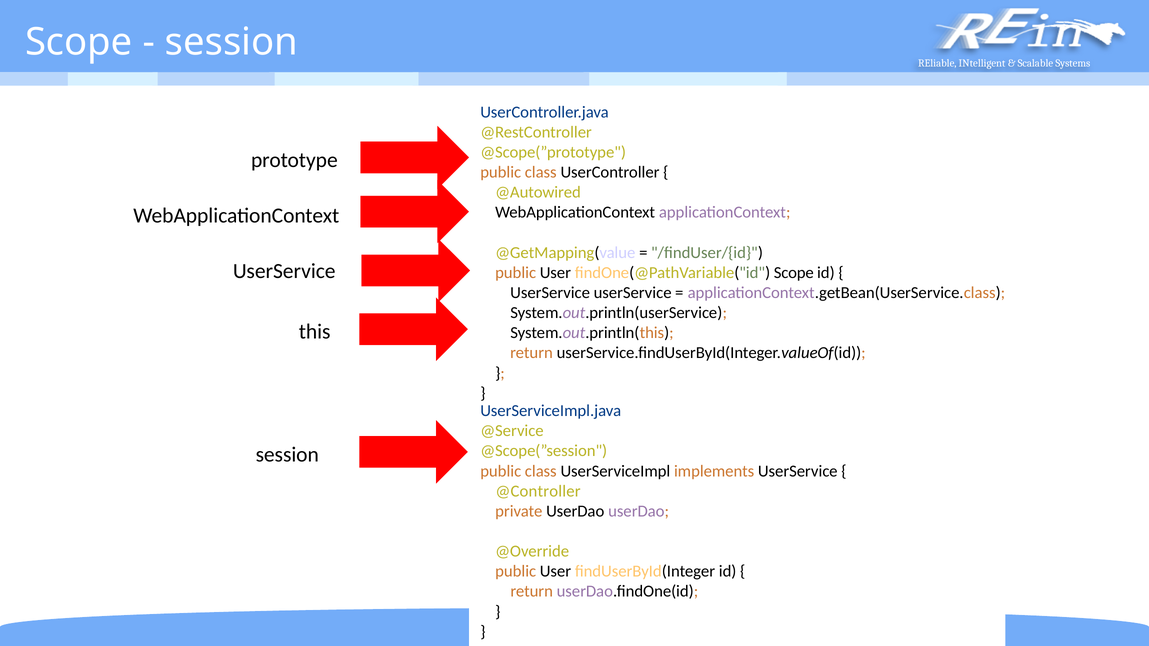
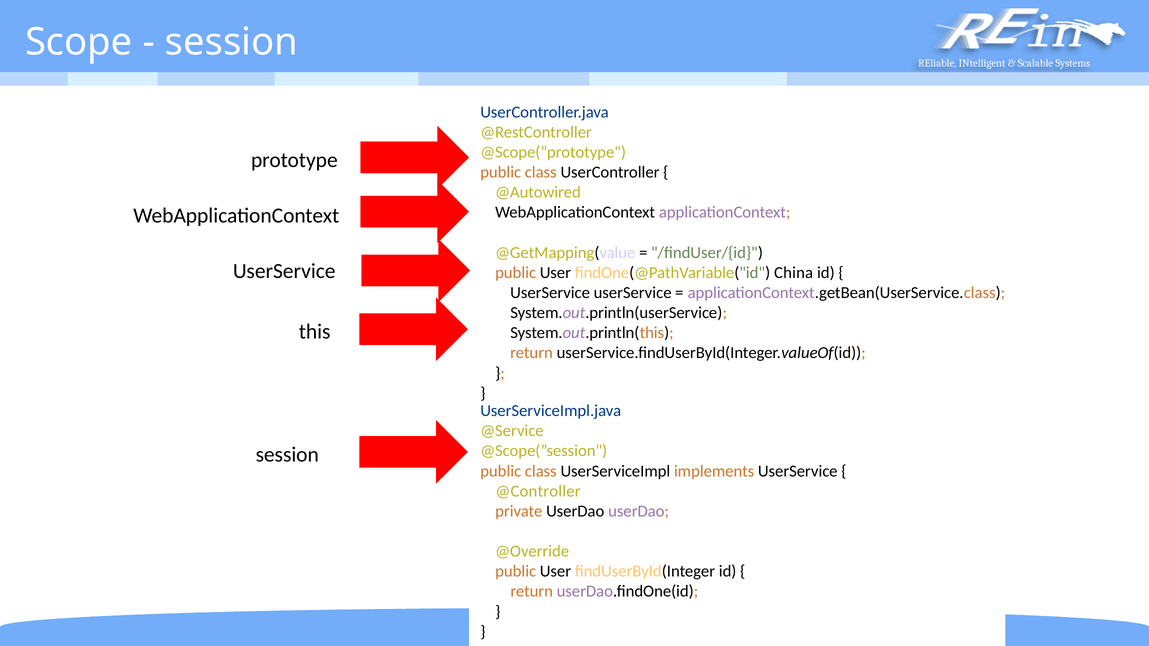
findOne(@PathVariable("id Scope: Scope -> China (794, 273)
